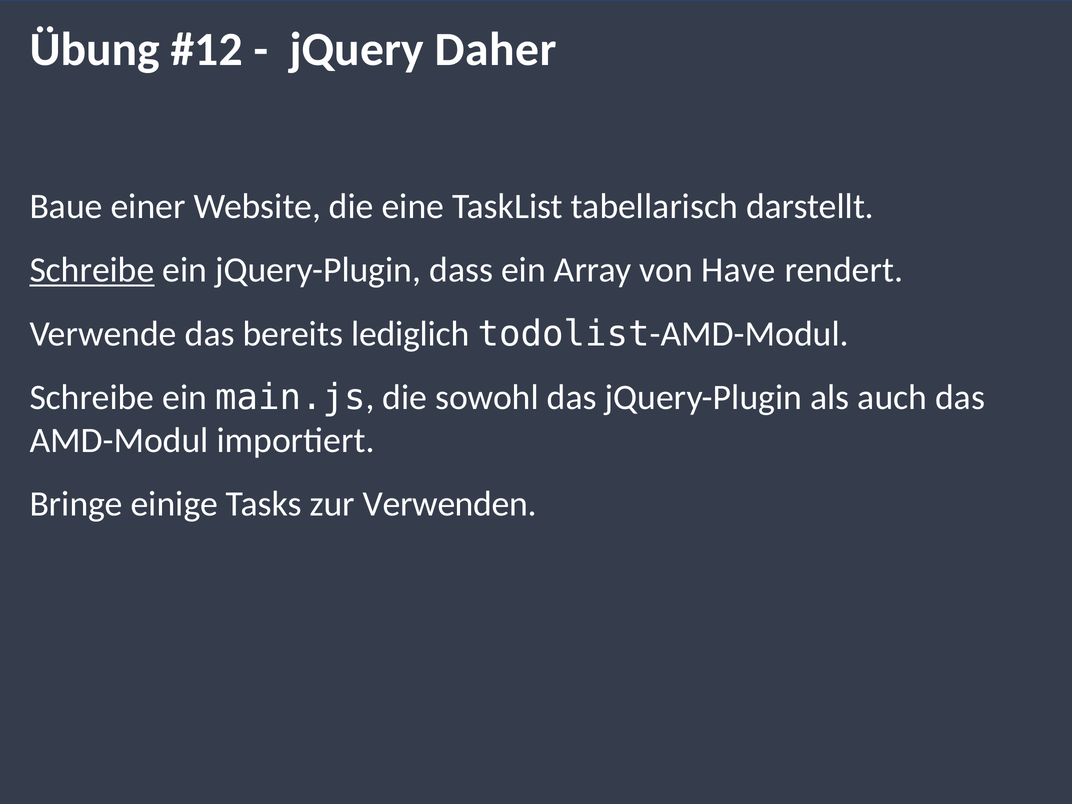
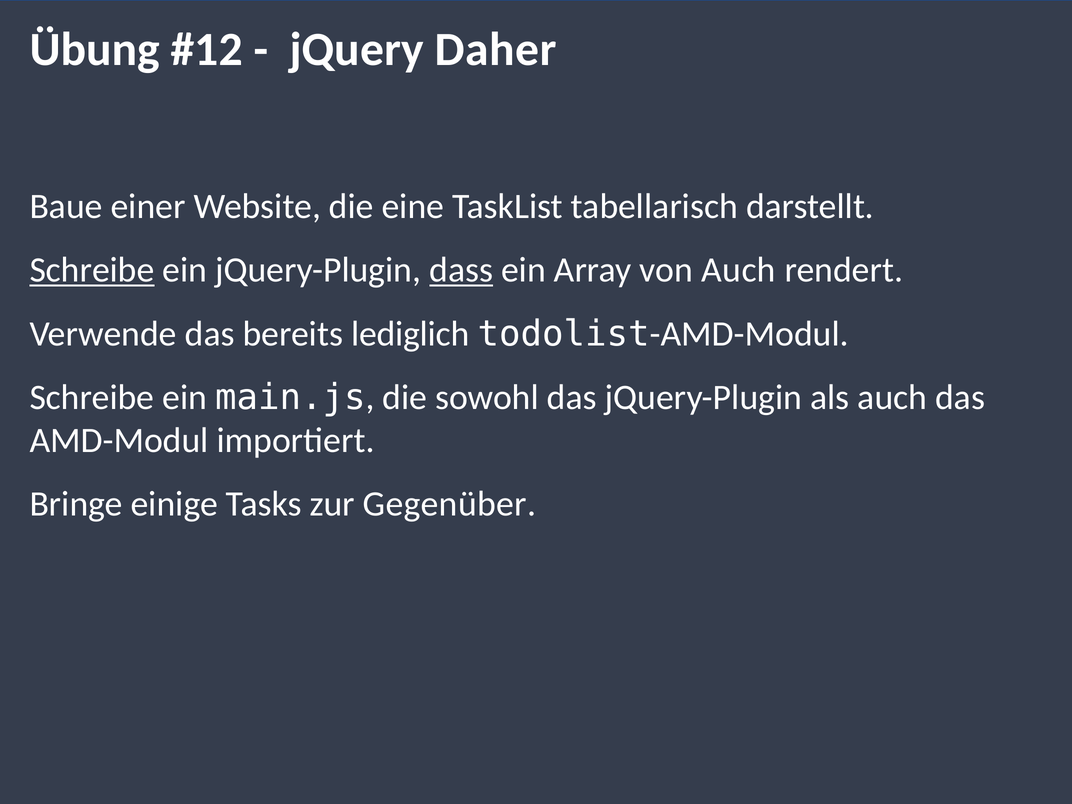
dass underline: none -> present (461, 270)
von Have: Have -> Auch (739, 270)
Verwenden: Verwenden -> Gegenüber (449, 504)
